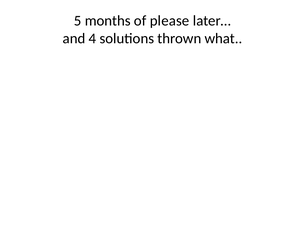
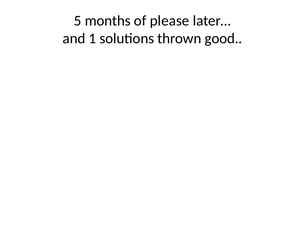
4: 4 -> 1 (92, 38)
what: what -> good (223, 38)
